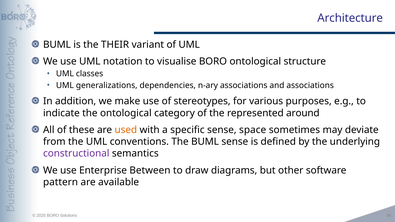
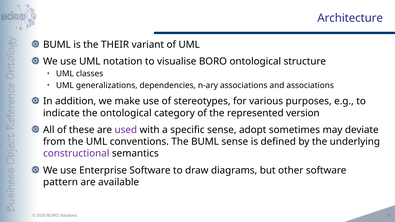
around: around -> version (303, 113)
used colour: orange -> purple (126, 130)
space: space -> adopt (253, 130)
Enterprise Between: Between -> Software (150, 170)
